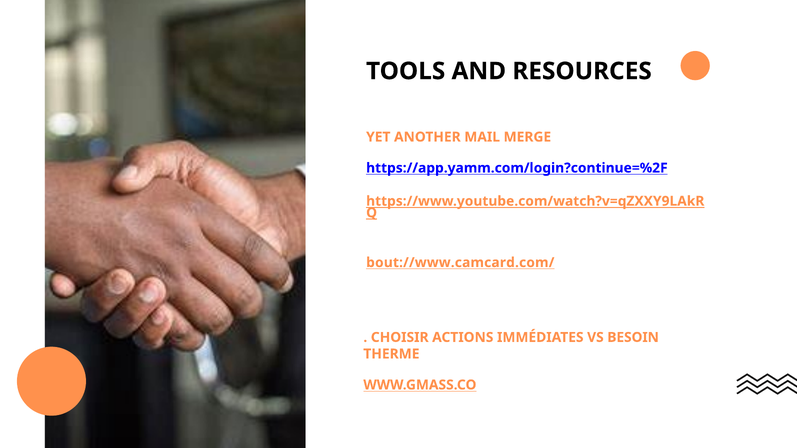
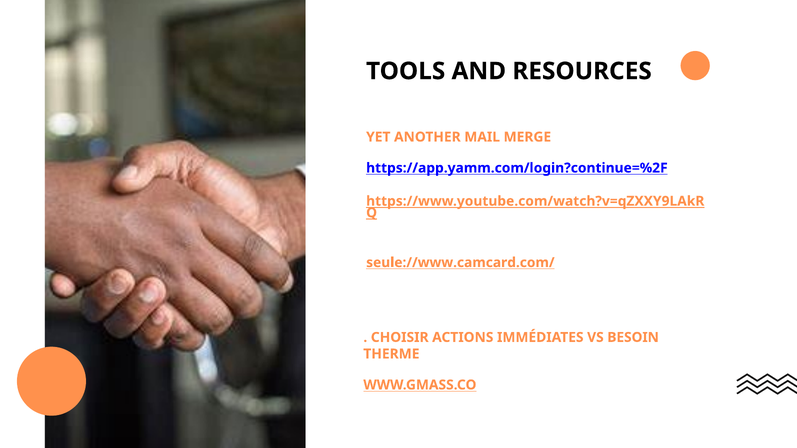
bout://www.camcard.com/: bout://www.camcard.com/ -> seule://www.camcard.com/ (460, 263)
